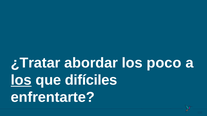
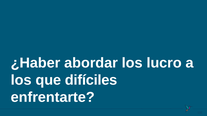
¿Tratar: ¿Tratar -> ¿Haber (36, 63)
poco: poco -> lucro (164, 63)
los underline: present -> none (21, 80)
